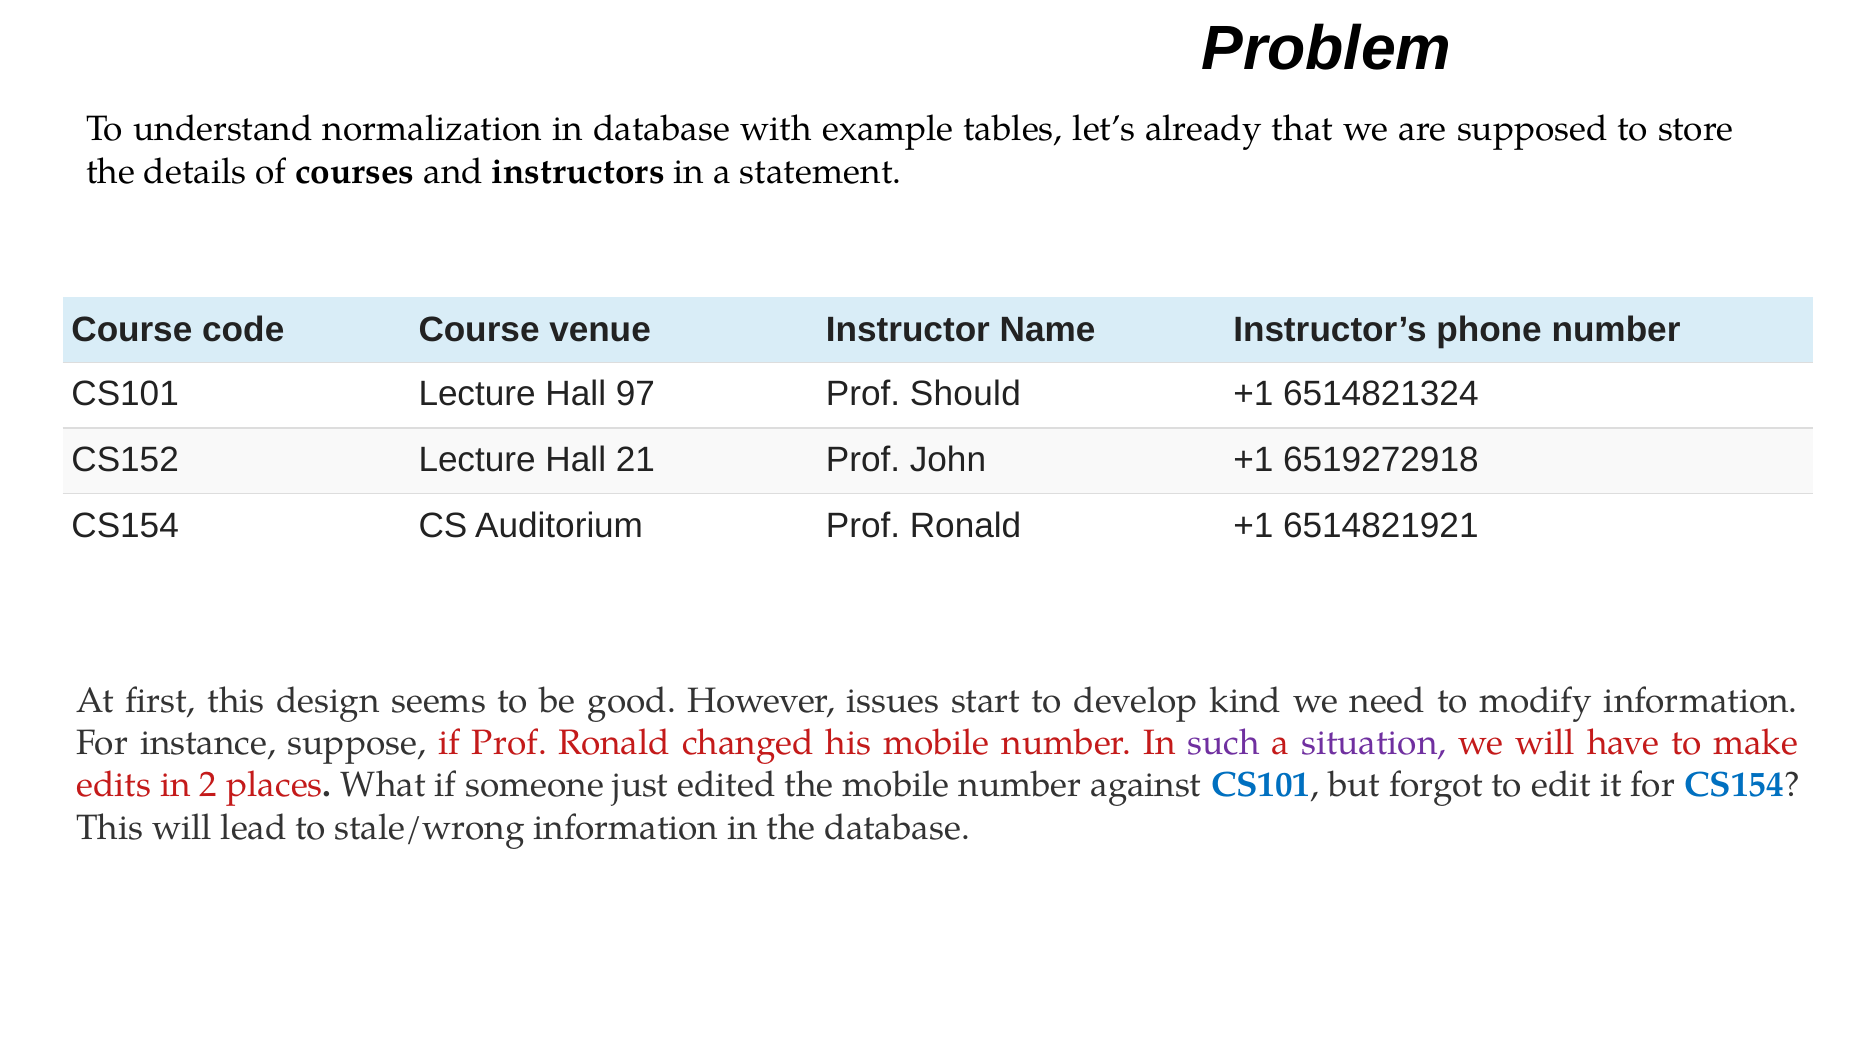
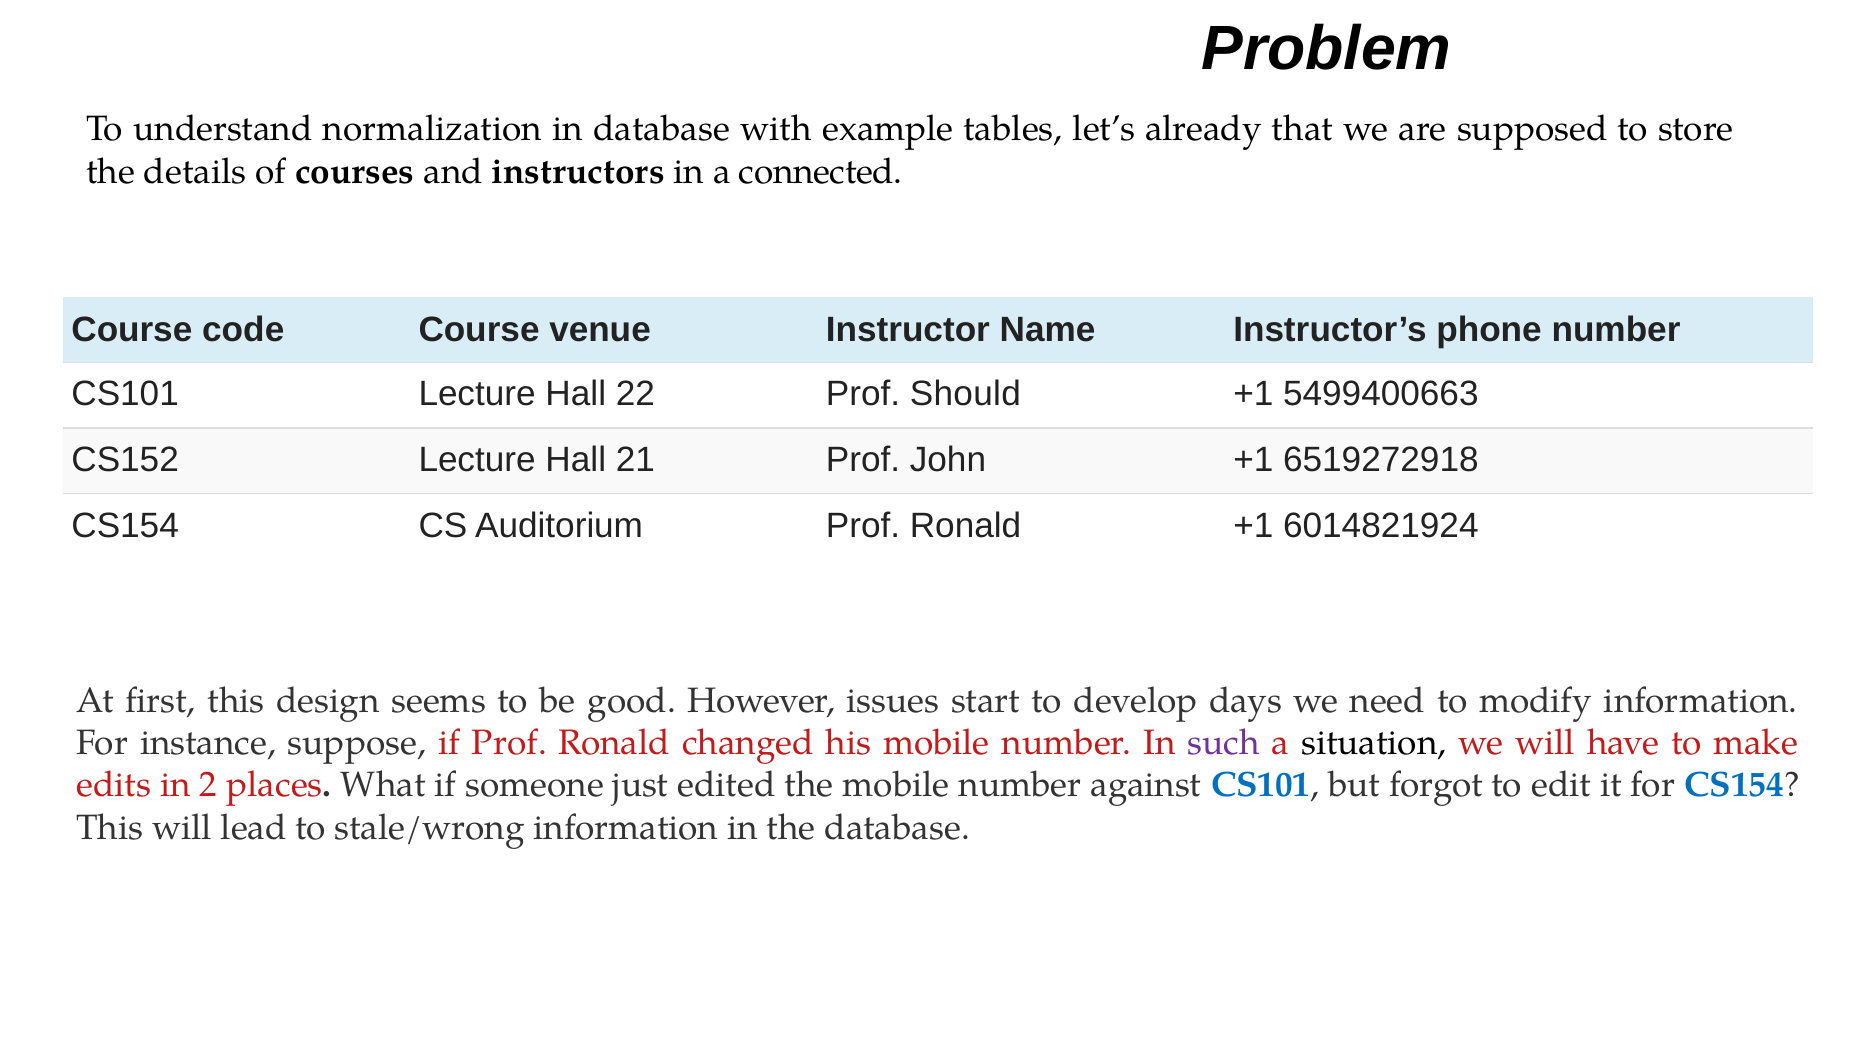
statement: statement -> connected (821, 172)
97: 97 -> 22 (635, 394)
6514821324: 6514821324 -> 5499400663 (1381, 394)
6514821921: 6514821921 -> 6014821924 (1381, 526)
kind: kind -> days (1246, 701)
situation colour: purple -> black (1374, 743)
